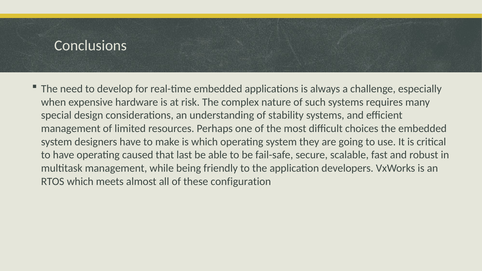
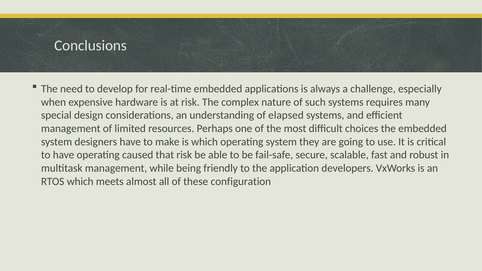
stability: stability -> elapsed (286, 115)
that last: last -> risk (184, 155)
